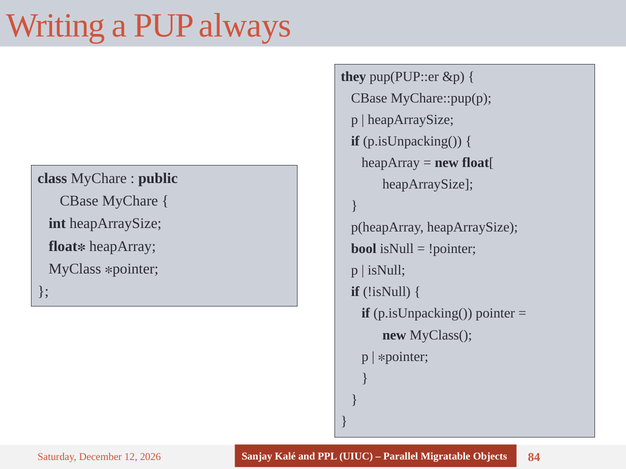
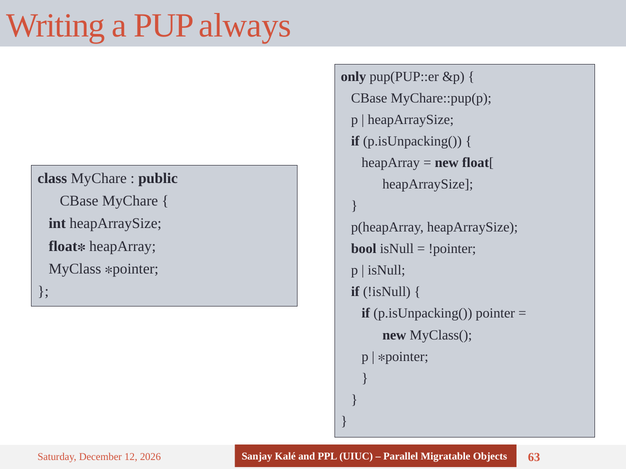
they: they -> only (353, 77)
84: 84 -> 63 (534, 458)
